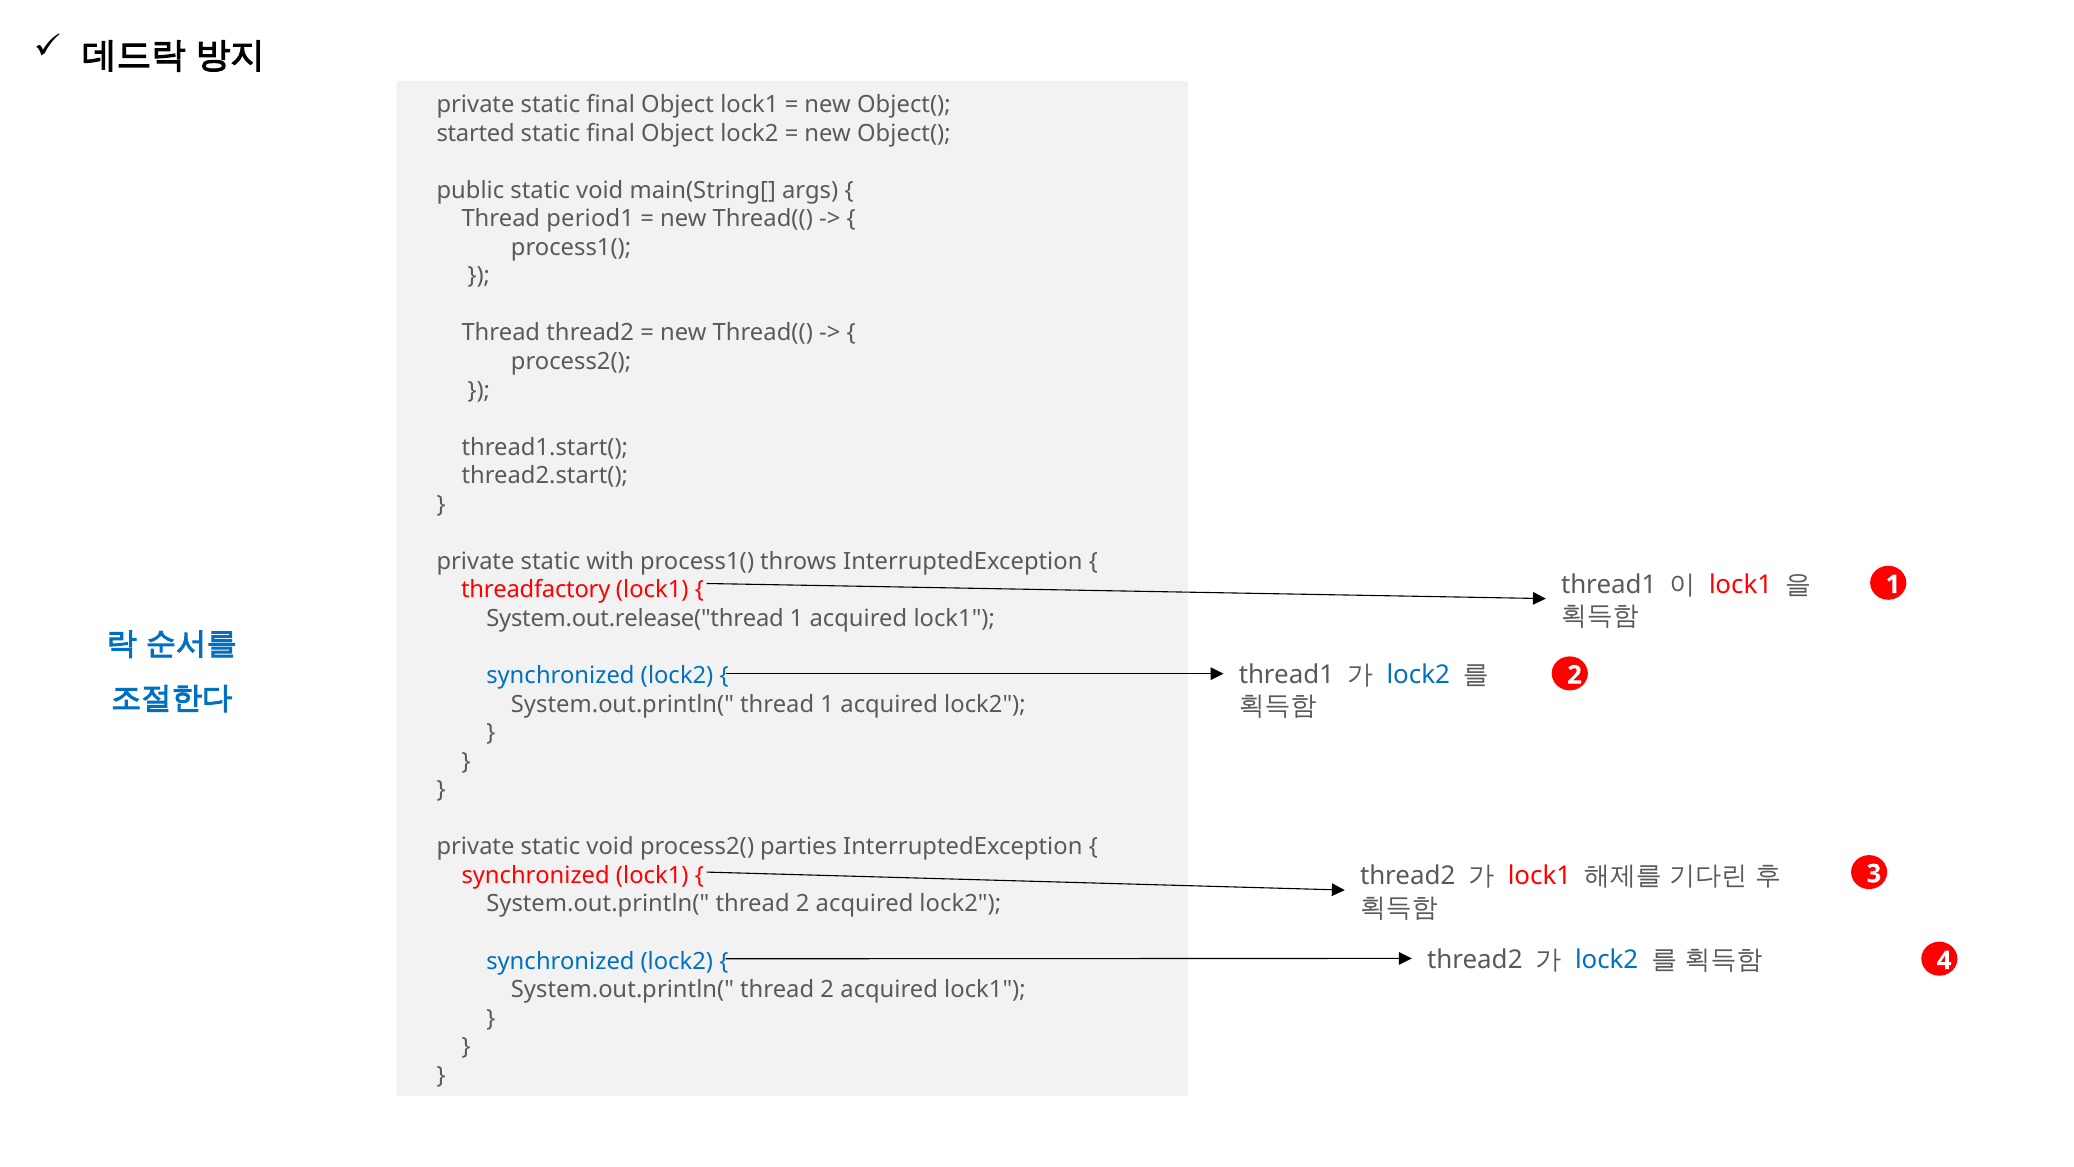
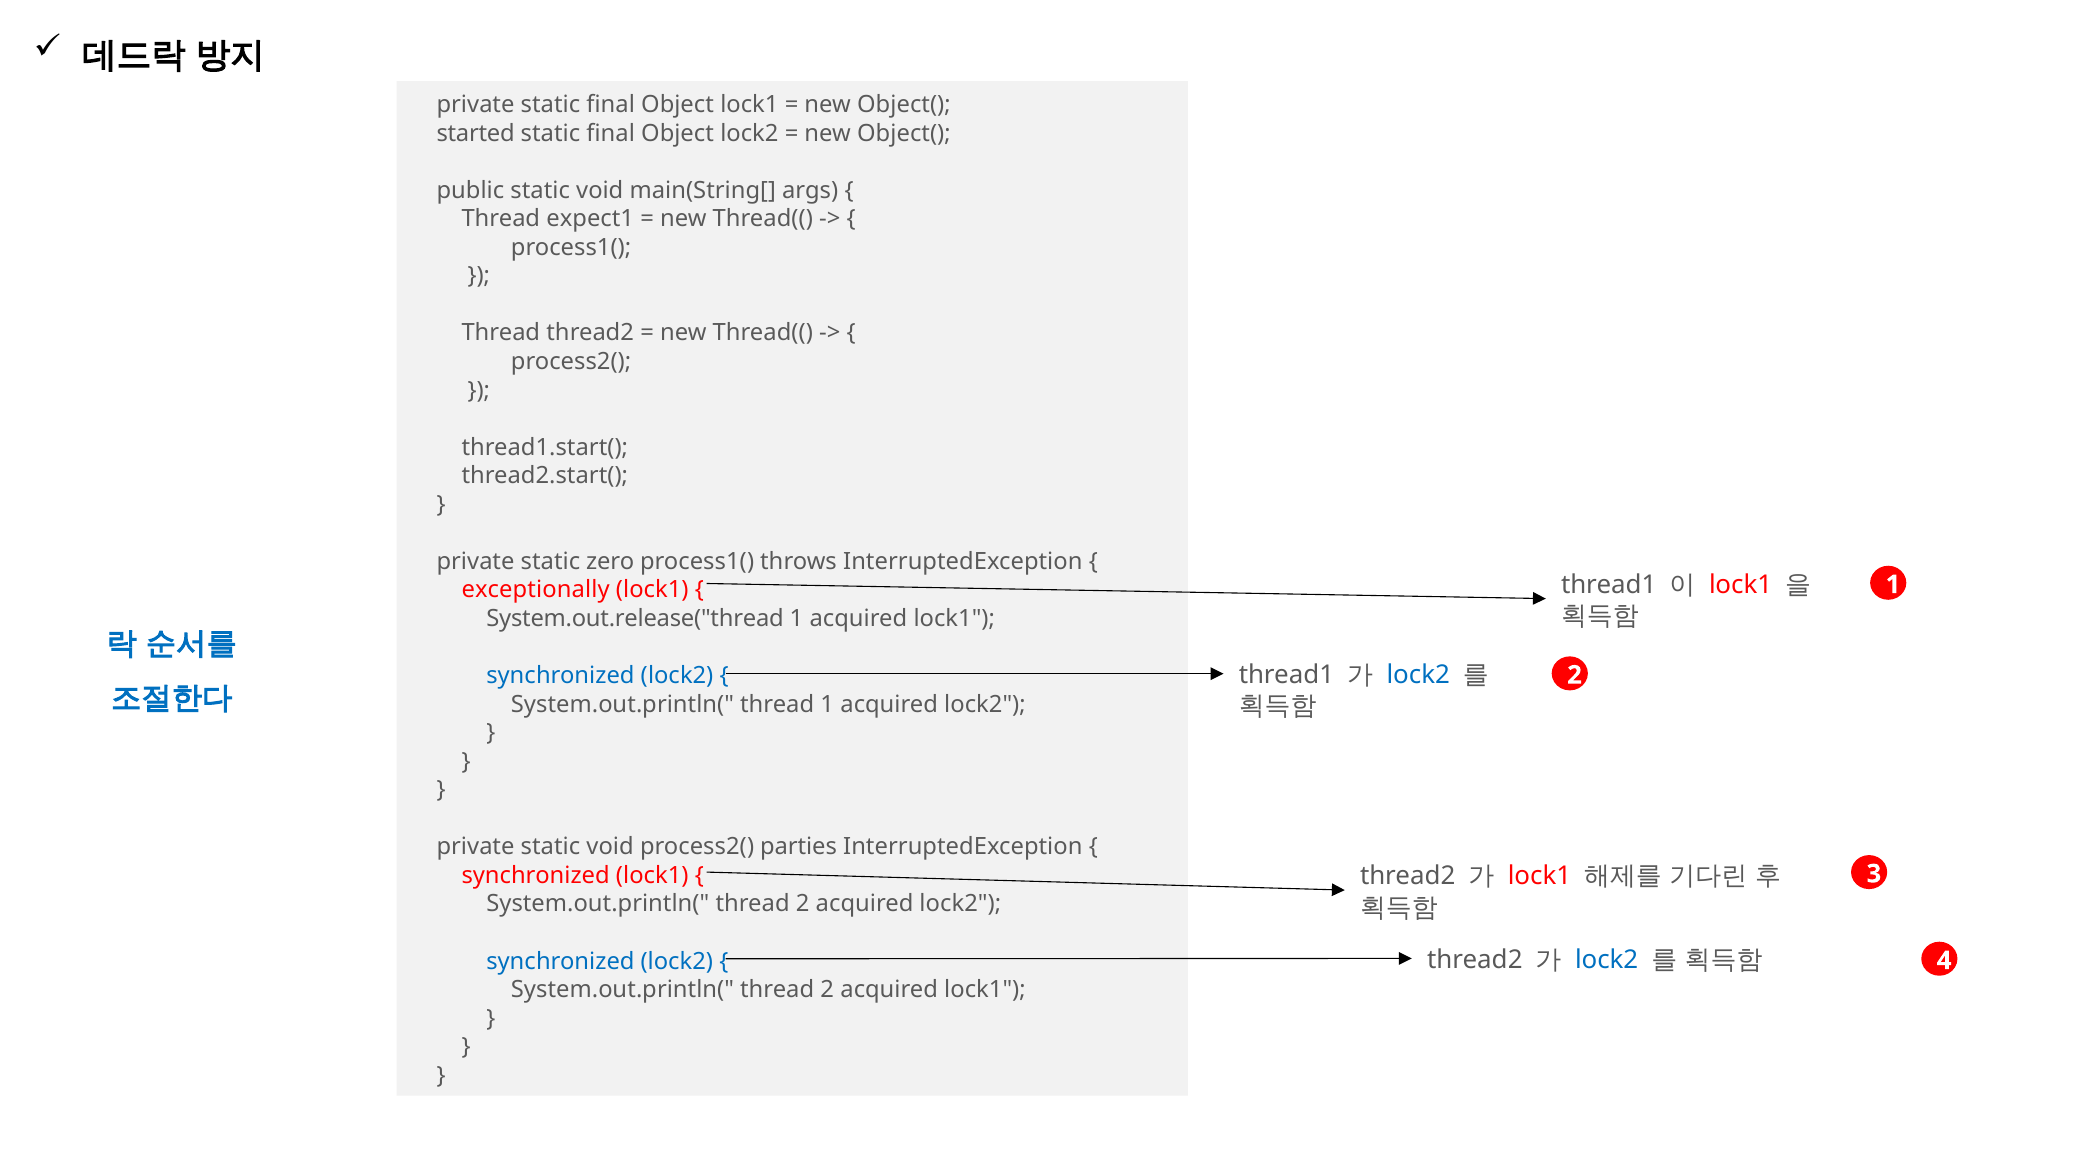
period1: period1 -> expect1 (590, 219)
with: with -> zero (610, 561)
threadfactory: threadfactory -> exceptionally (536, 590)
